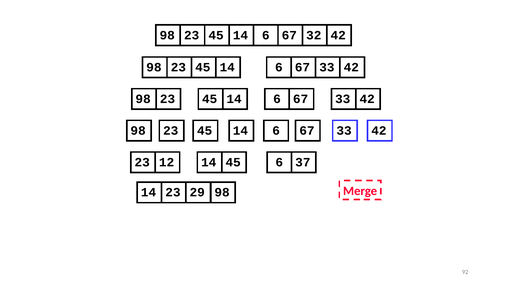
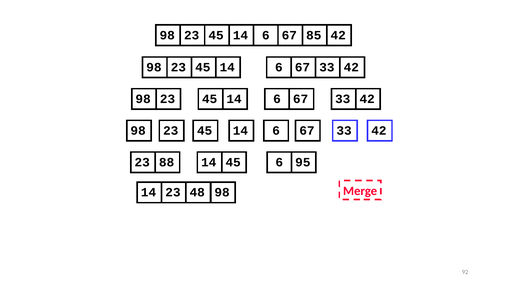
32: 32 -> 85 (314, 35)
12: 12 -> 88 (167, 162)
37: 37 -> 95 (303, 162)
29: 29 -> 48 (197, 193)
